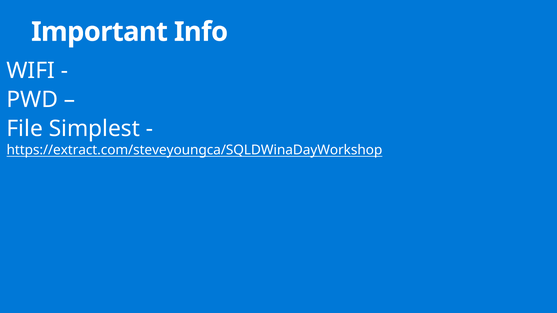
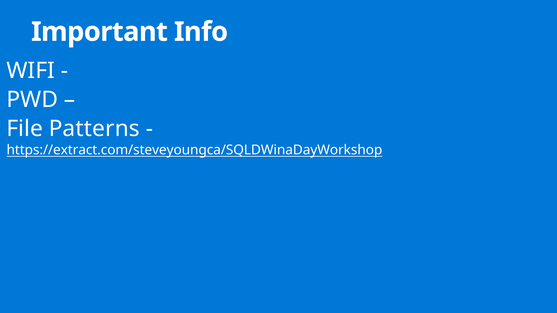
Simplest: Simplest -> Patterns (94, 129)
